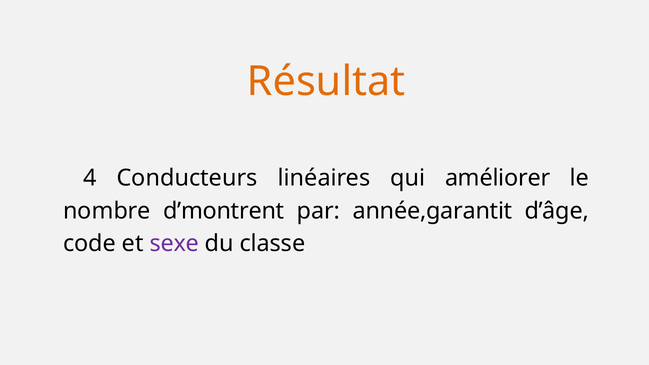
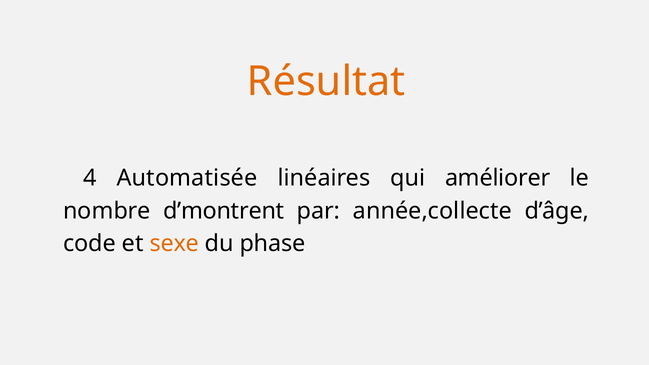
Conducteurs: Conducteurs -> Automatisée (187, 178)
année,garantit: année,garantit -> année,collecte (432, 211)
sexe colour: purple -> orange (174, 244)
classe: classe -> phase (273, 244)
